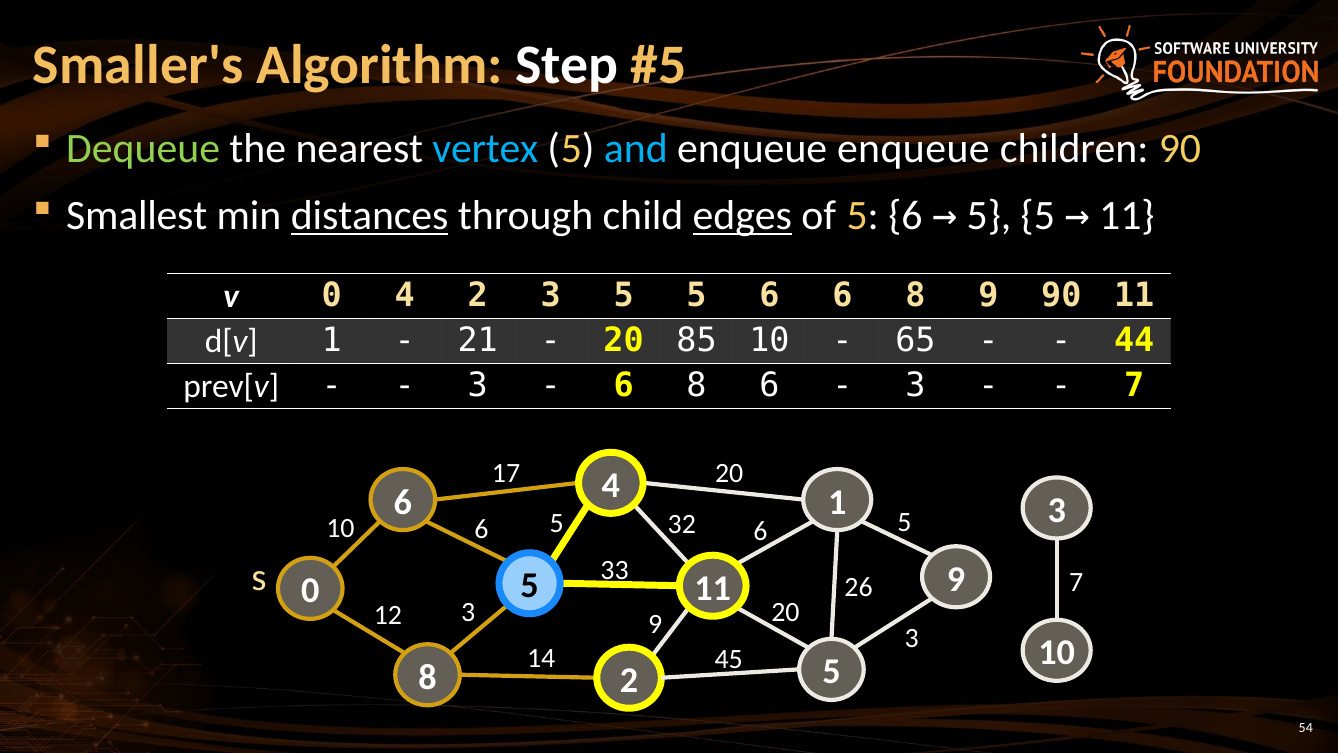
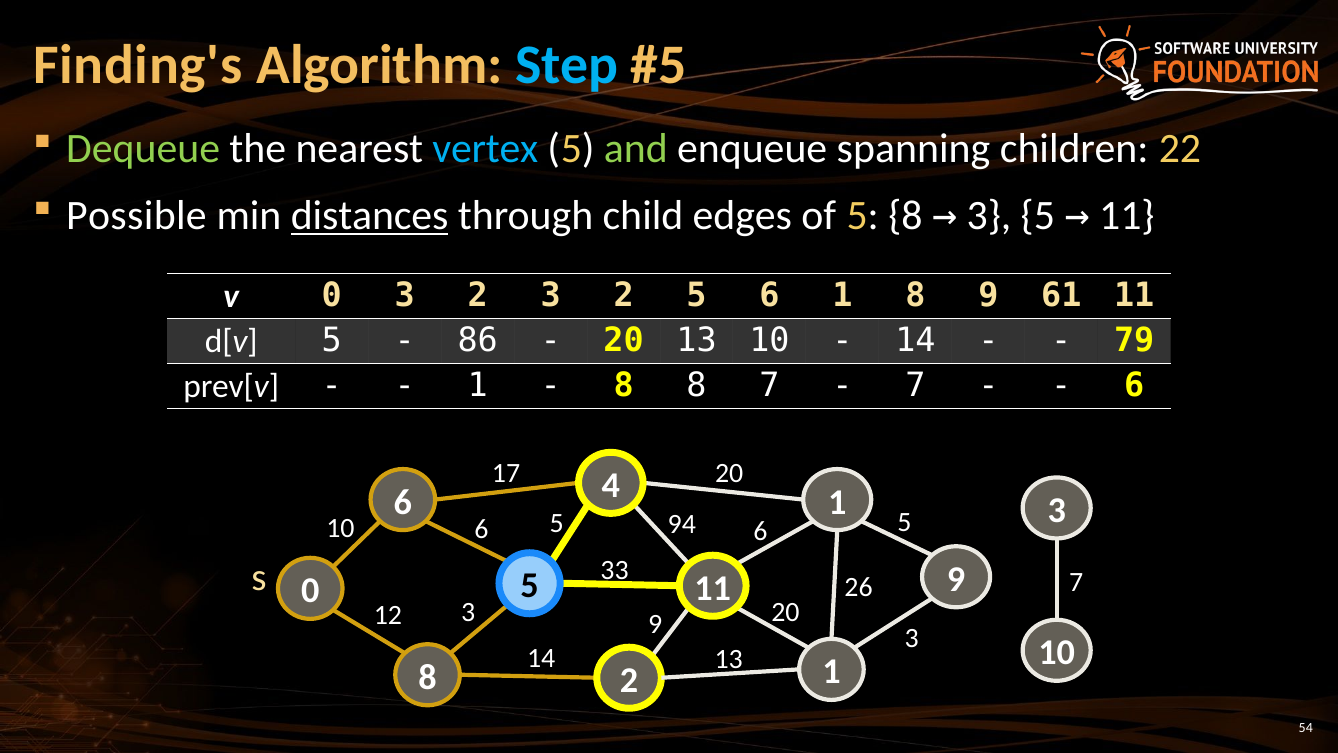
Smaller's: Smaller's -> Finding's (138, 65)
Step colour: white -> light blue (567, 65)
and colour: light blue -> light green (636, 149)
enqueue enqueue: enqueue -> spanning (914, 149)
children 90: 90 -> 22 (1180, 149)
Smallest: Smallest -> Possible (136, 216)
edges underline: present -> none (742, 216)
of 5 6: 6 -> 8 (905, 216)
5: 5 -> 3 (989, 216)
0 4: 4 -> 3 (405, 296)
2 3 5: 5 -> 2 (624, 296)
6 6: 6 -> 1 (842, 296)
9 90: 90 -> 61 (1061, 296)
d[v 1: 1 -> 5 (332, 341)
21: 21 -> 86 (478, 341)
20 85: 85 -> 13 (697, 341)
65: 65 -> 14 (915, 341)
44: 44 -> 79 (1134, 341)
3: 3 -> 1 (478, 385)
6: 6 -> 8 (624, 385)
8 6: 6 -> 7 (769, 385)
3: 3 -> 7 (915, 385)
7: 7 -> 6 (1134, 385)
32: 32 -> 94 (682, 524)
14 45: 45 -> 13 (729, 659)
2 5: 5 -> 1 (831, 672)
